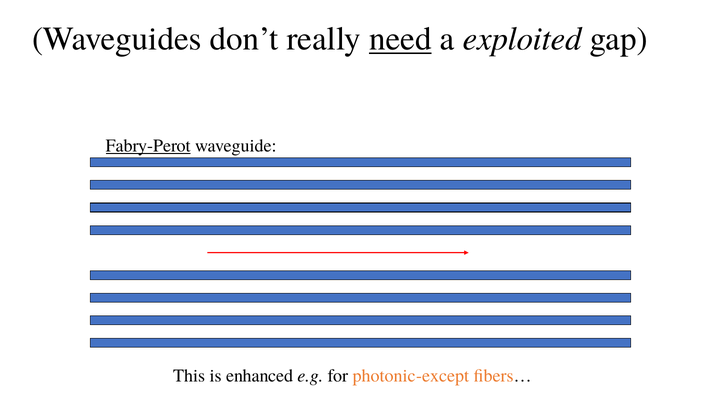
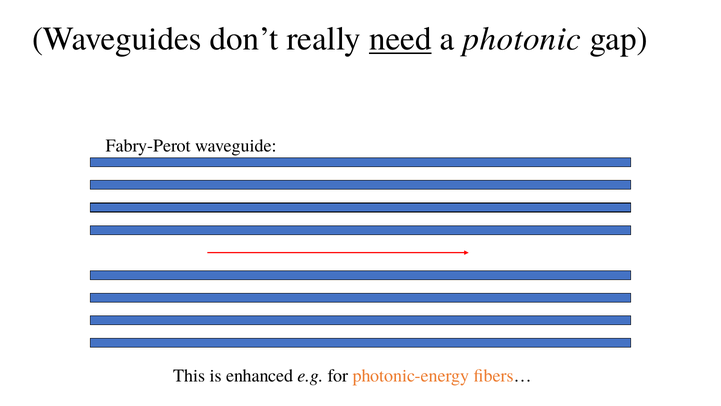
exploited: exploited -> photonic (522, 39)
Fabry-Perot underline: present -> none (148, 145)
photonic-except: photonic-except -> photonic-energy (411, 375)
